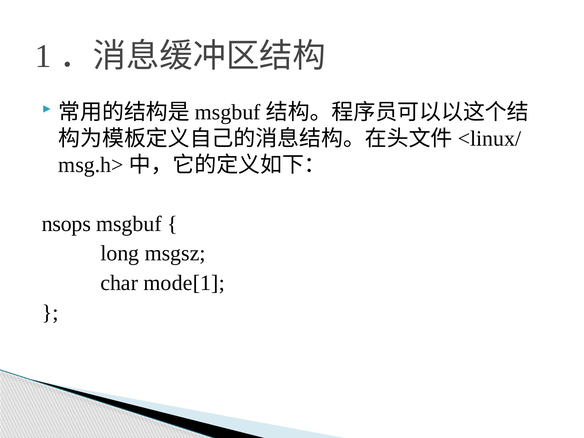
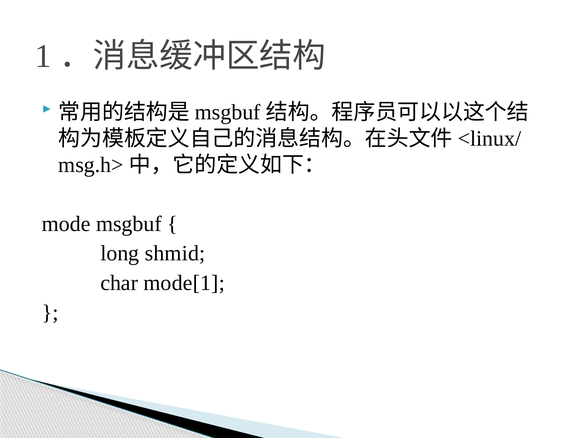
nsops: nsops -> mode (66, 224)
msgsz: msgsz -> shmid (175, 253)
